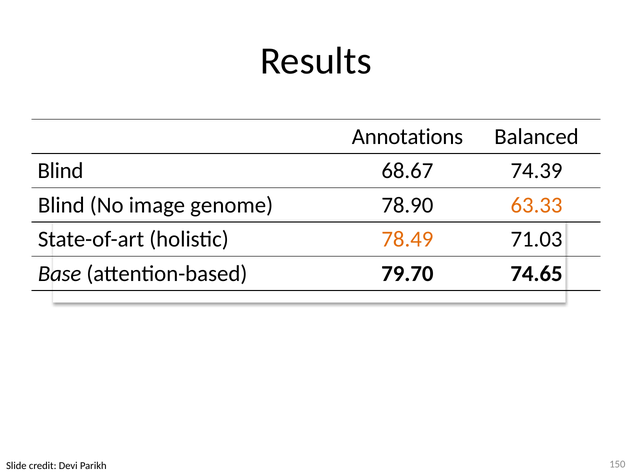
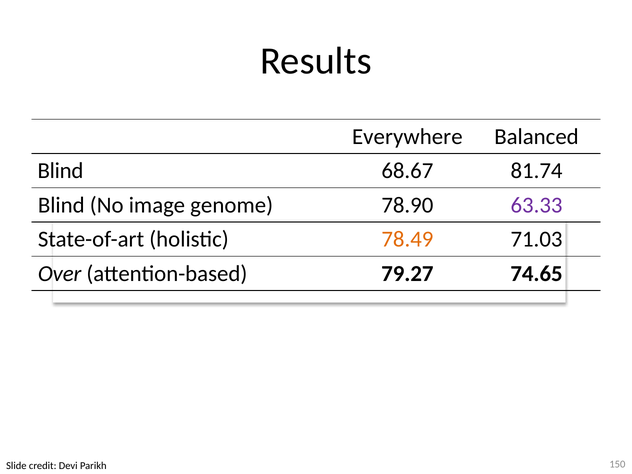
Annotations: Annotations -> Everywhere (407, 137)
74.39: 74.39 -> 81.74 (537, 171)
63.33 colour: orange -> purple (537, 205)
Base: Base -> Over (60, 274)
79.70: 79.70 -> 79.27 (407, 274)
